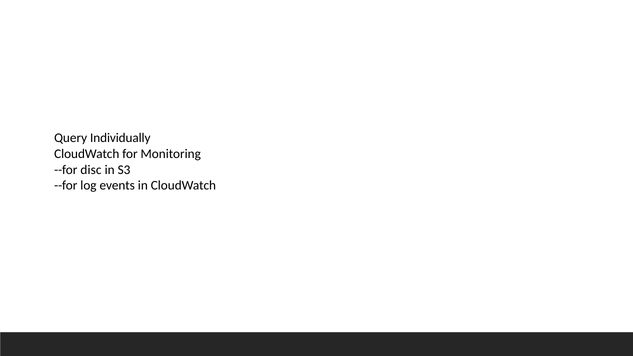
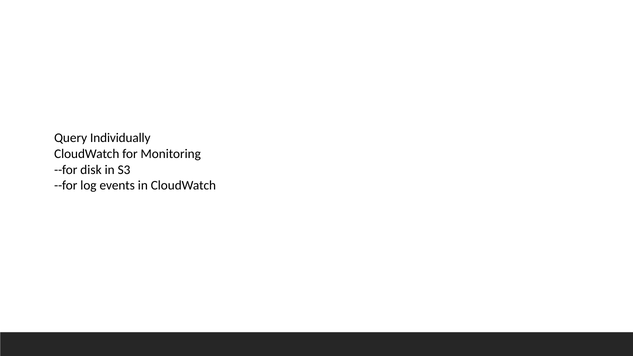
disc: disc -> disk (91, 170)
